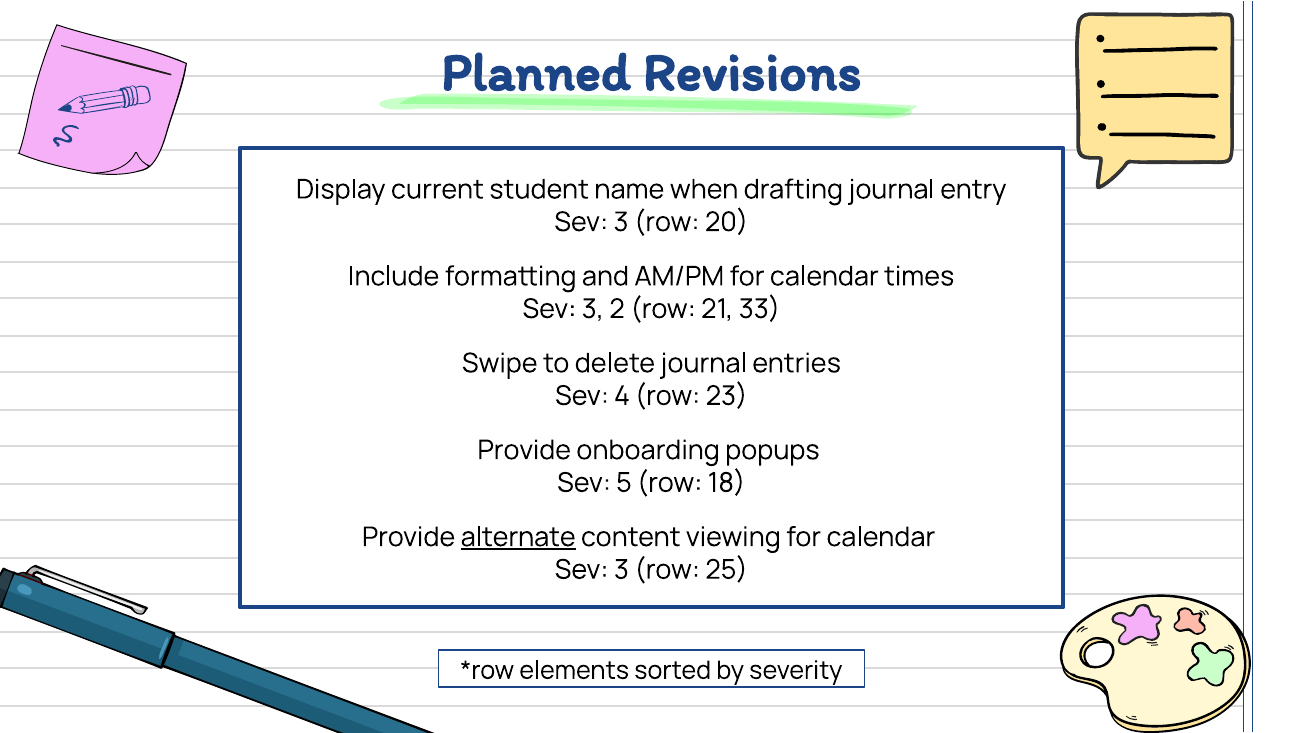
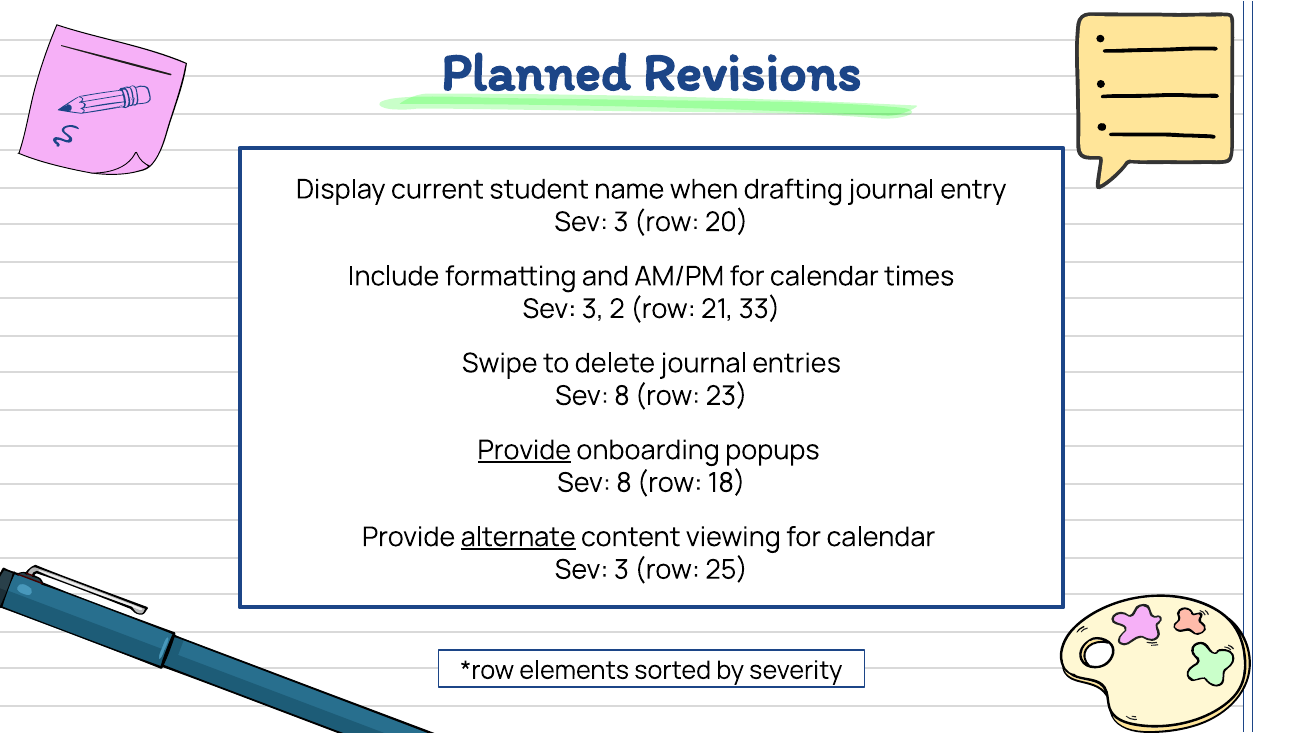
4: 4 -> 8 (622, 396)
Provide underline: none -> present (524, 450)
5: 5 -> 8 (624, 483)
